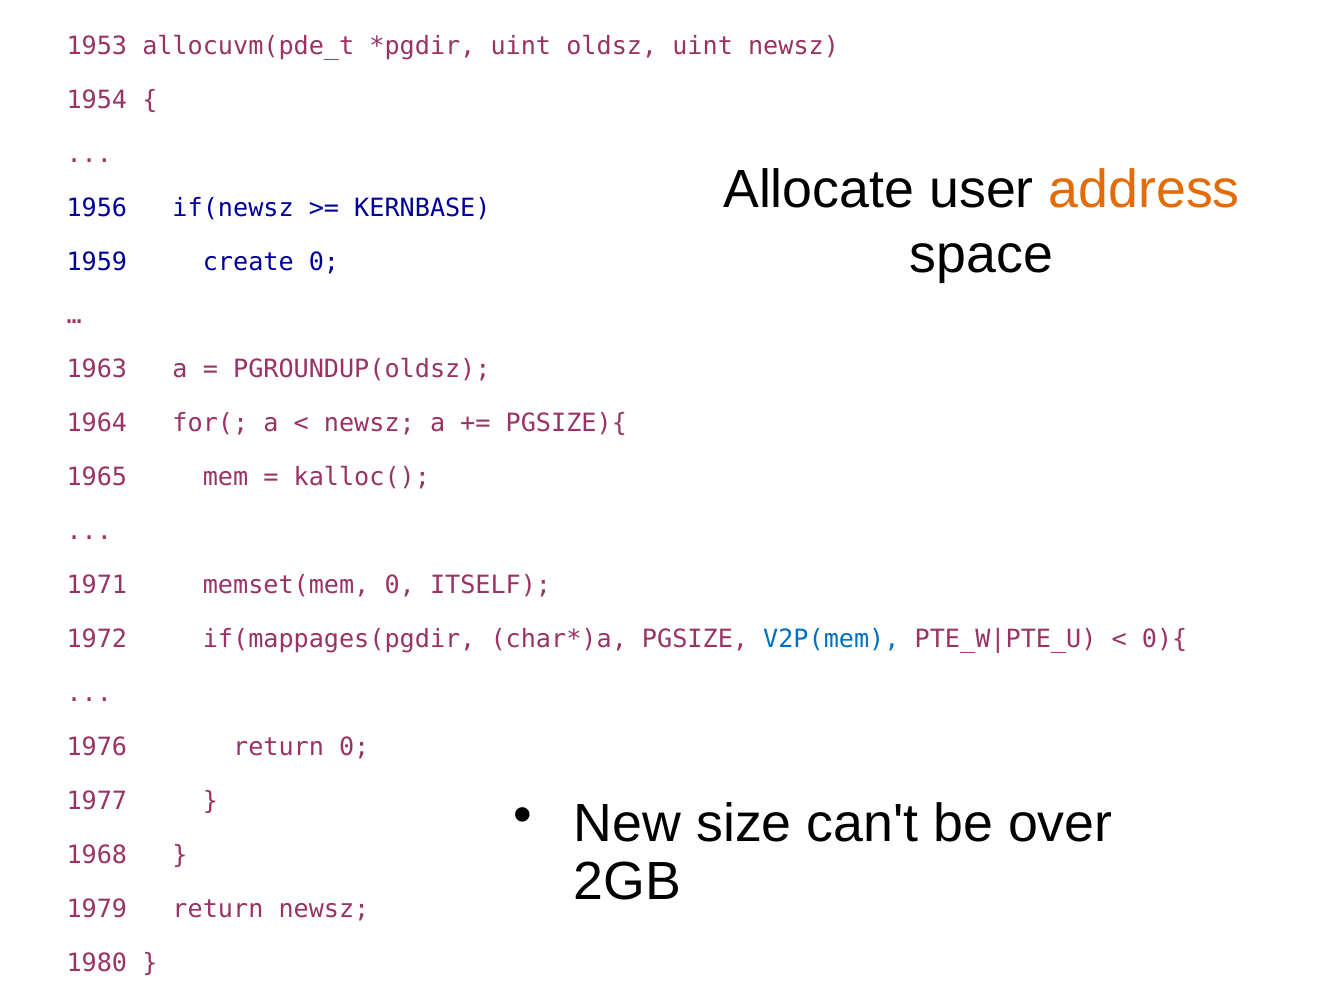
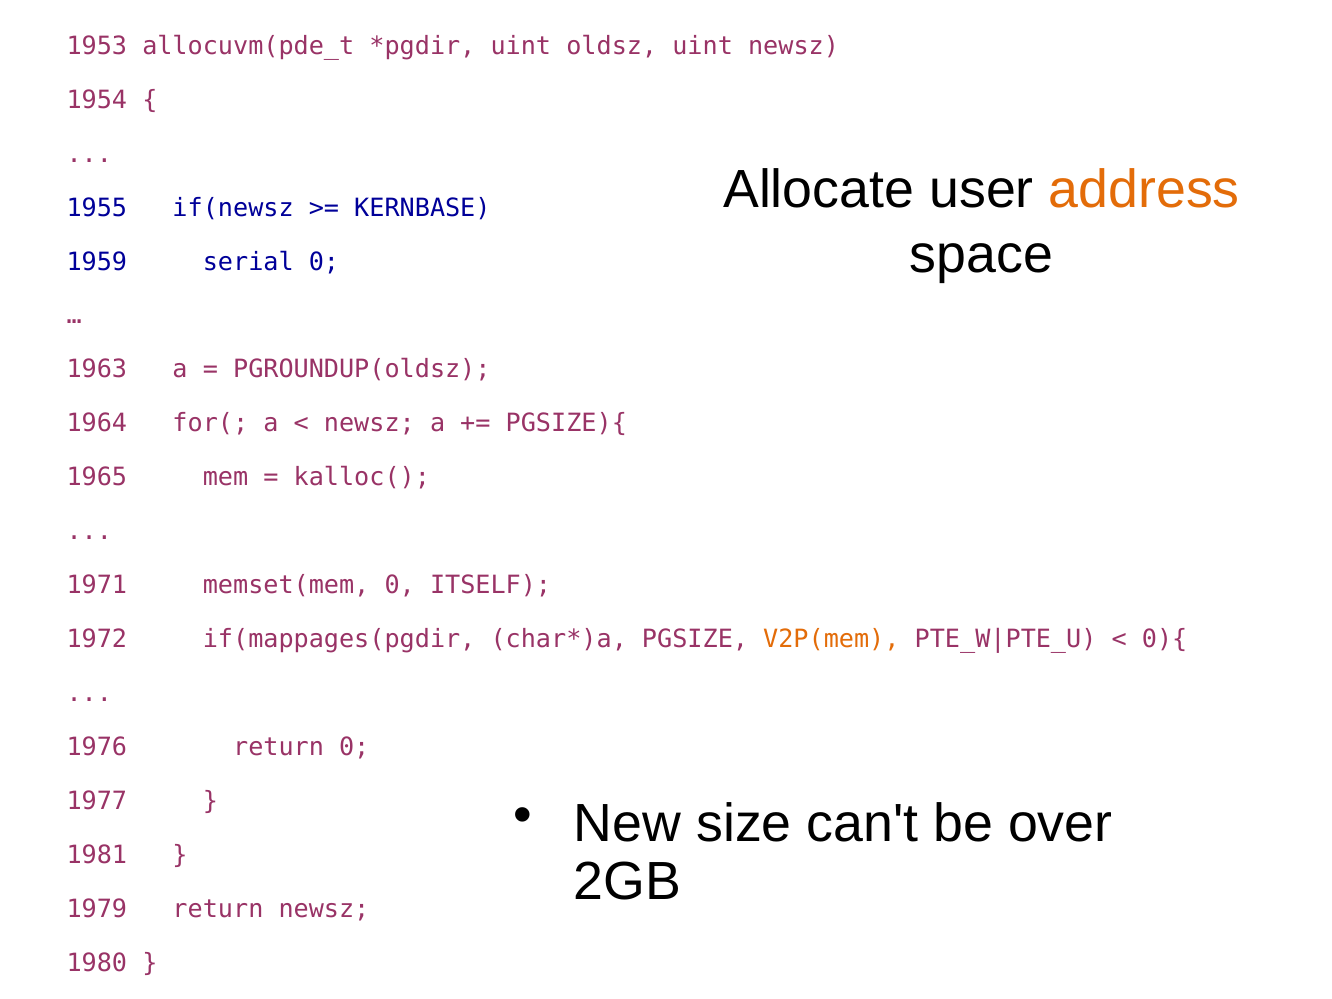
1956: 1956 -> 1955 (97, 208)
create: create -> serial (248, 262)
V2P(mem colour: blue -> orange (831, 639)
1968: 1968 -> 1981 (97, 855)
